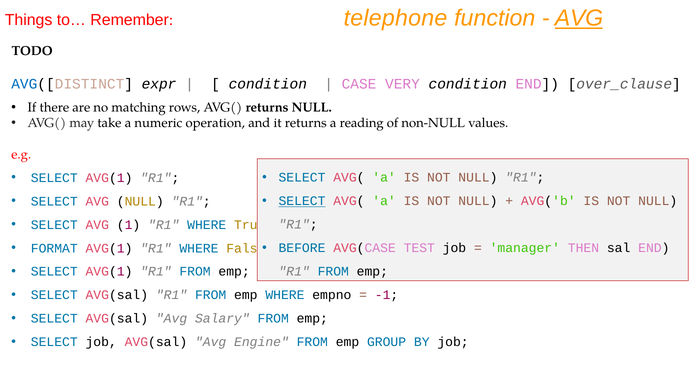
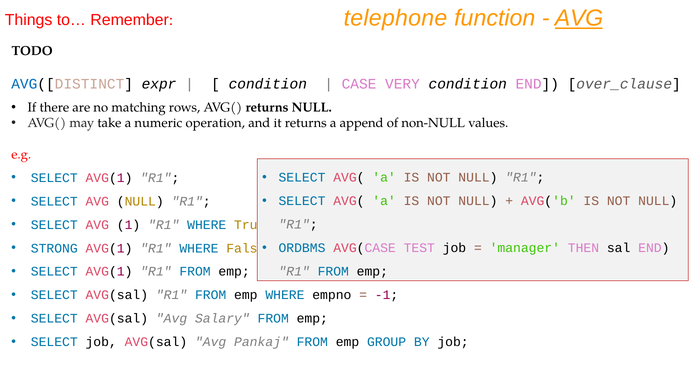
reading: reading -> append (362, 123)
SELECT underline: present -> none (302, 201)
BEFORE: BEFORE -> ORDBMS (302, 248)
FORMAT: FORMAT -> STRONG (54, 248)
Engine: Engine -> Pankaj (261, 342)
